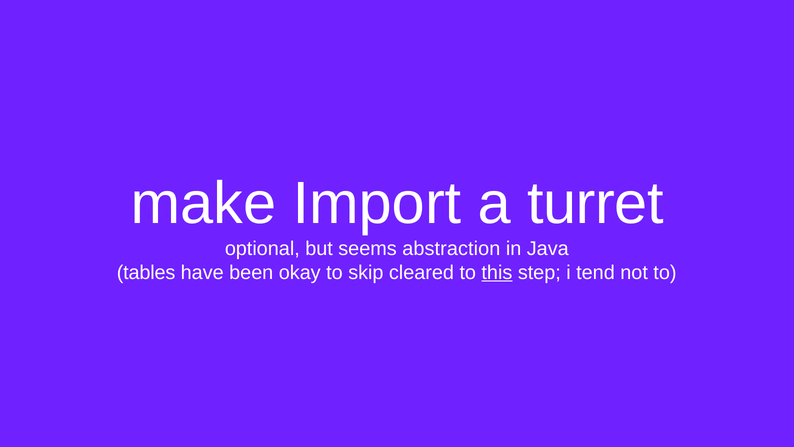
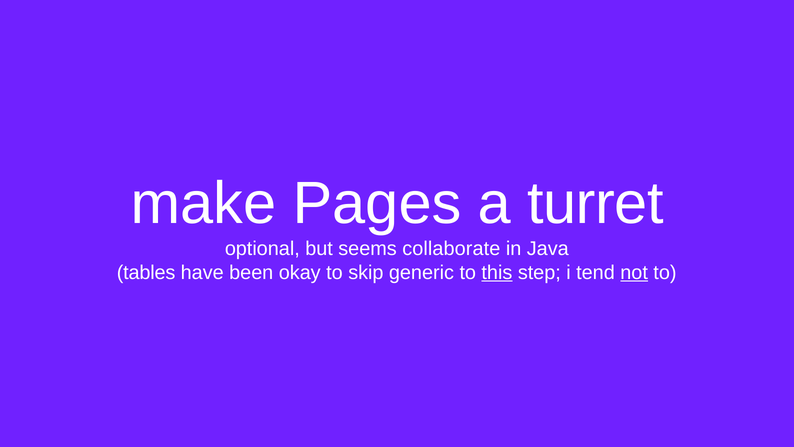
Import: Import -> Pages (377, 204)
abstraction: abstraction -> collaborate (451, 248)
cleared: cleared -> generic (421, 272)
not underline: none -> present (634, 272)
